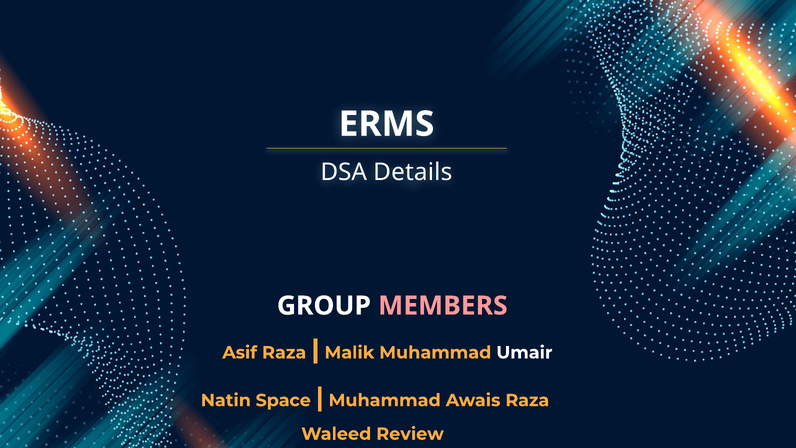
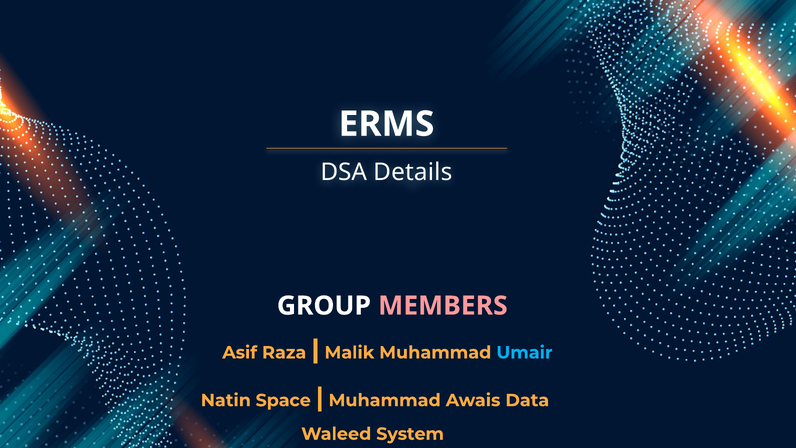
Umair colour: white -> light blue (524, 352)
Awais Raza: Raza -> Data (527, 400)
Review: Review -> System (410, 434)
